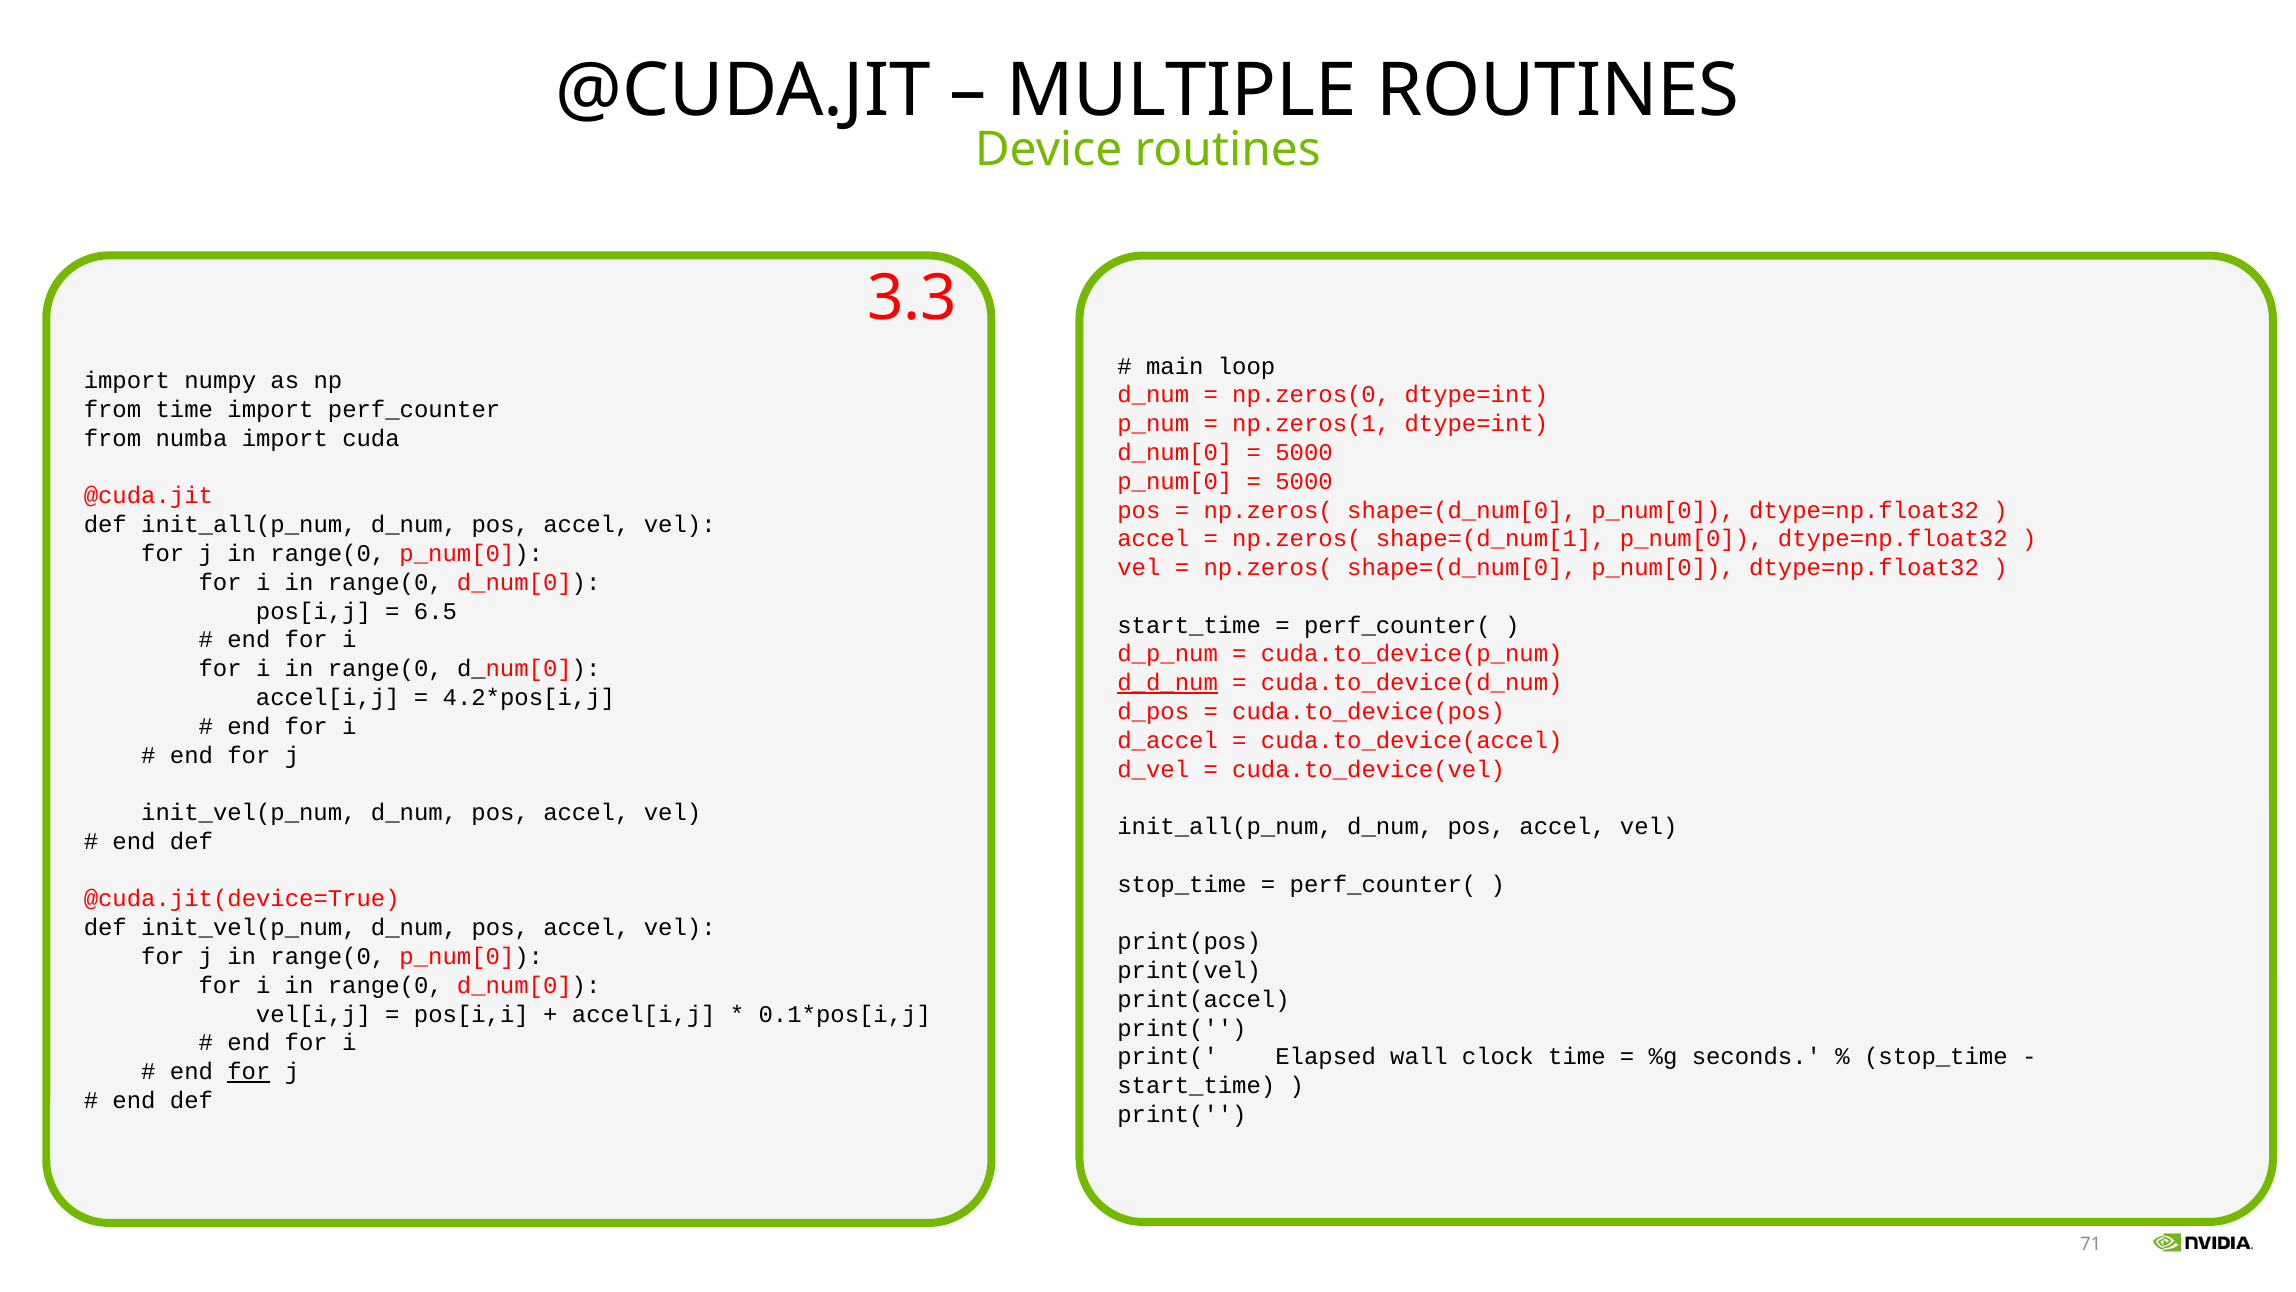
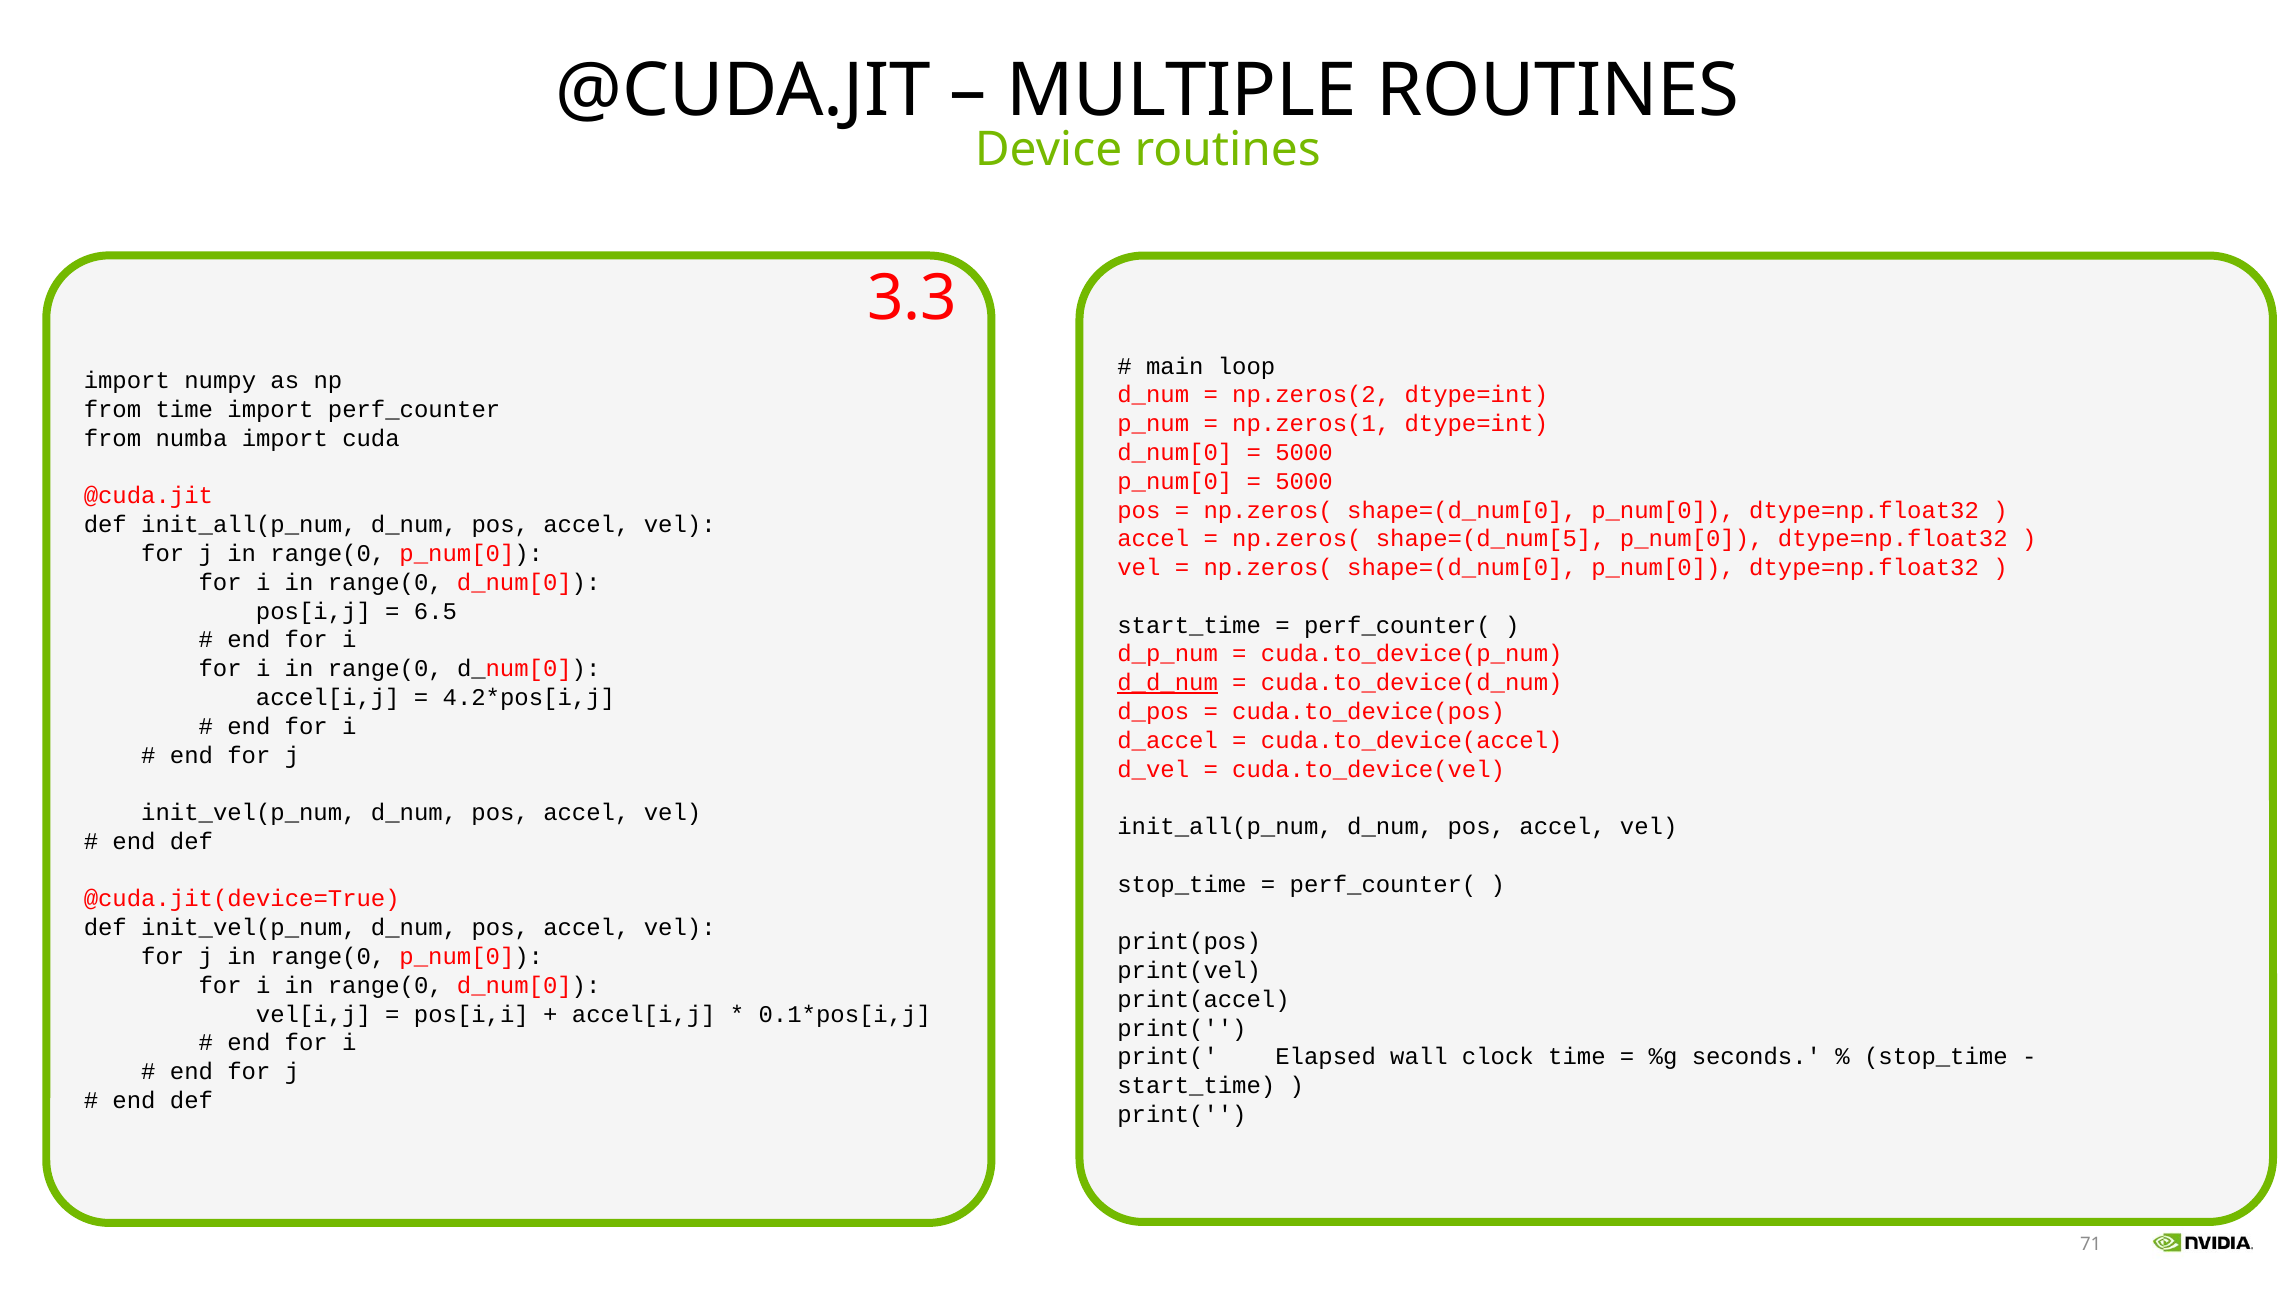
np.zeros(0: np.zeros(0 -> np.zeros(2 (1311, 395)
shape=(d_num[1: shape=(d_num[1 -> shape=(d_num[5 (1491, 539)
for underline: present -> none (249, 1071)
